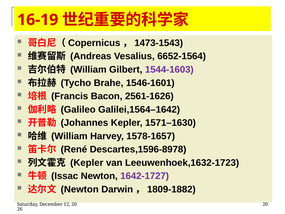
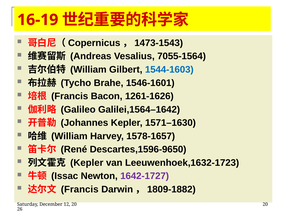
6652-1564: 6652-1564 -> 7055-1564 (182, 56)
1544-1603 colour: purple -> blue (169, 69)
2561-1626: 2561-1626 -> 1261-1626 (149, 96)
Descartes,1596-8978: Descartes,1596-8978 -> Descartes,1596-9650 (138, 149)
Newton: Newton -> Francis (80, 189)
